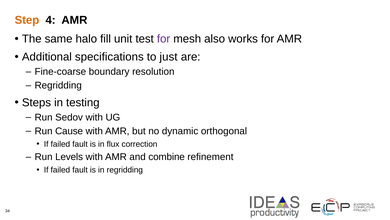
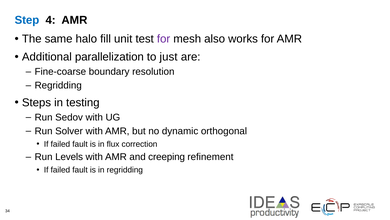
Step colour: orange -> blue (27, 20)
specifications: specifications -> parallelization (109, 57)
Cause: Cause -> Solver (69, 131)
combine: combine -> creeping (167, 157)
